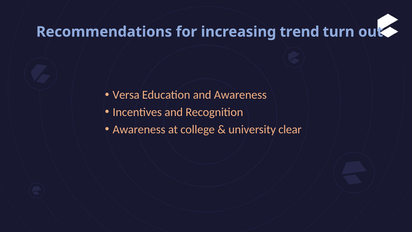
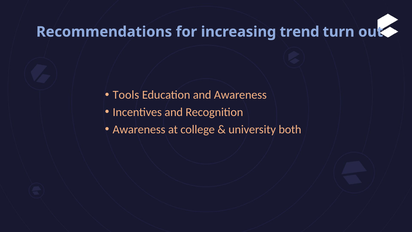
Versa: Versa -> Tools (126, 95)
clear: clear -> both (290, 129)
